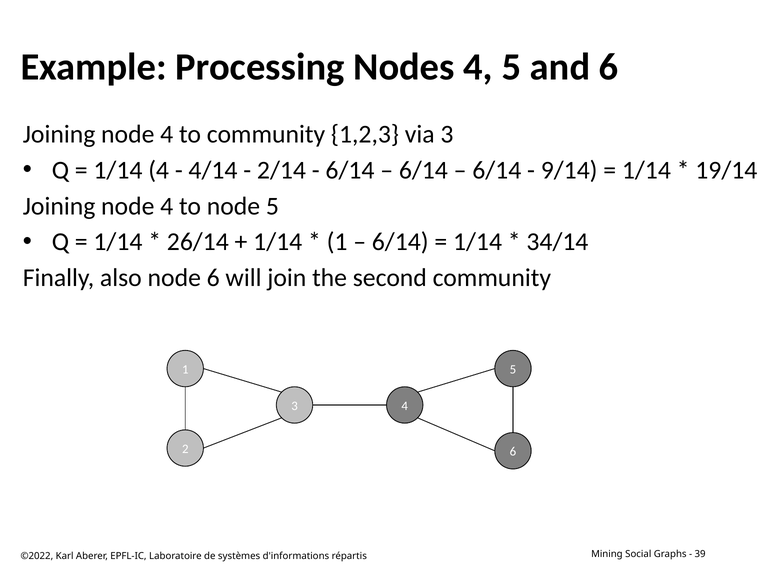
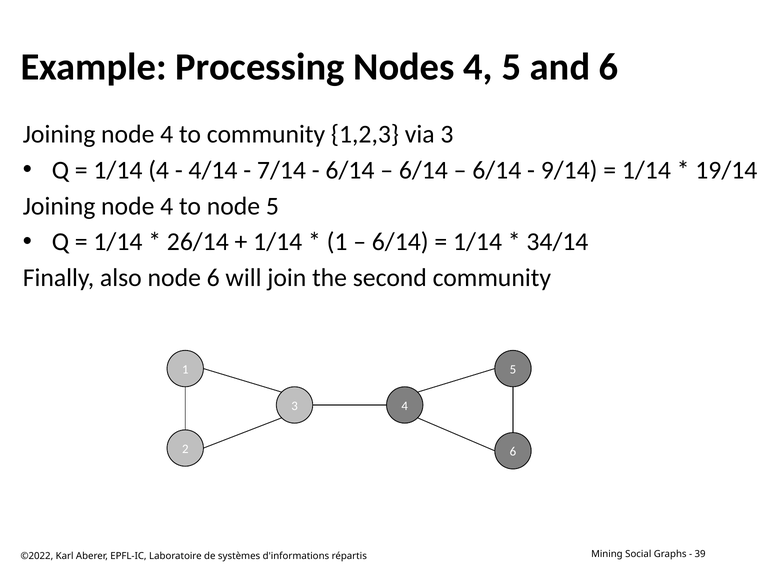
2/14: 2/14 -> 7/14 (281, 170)
